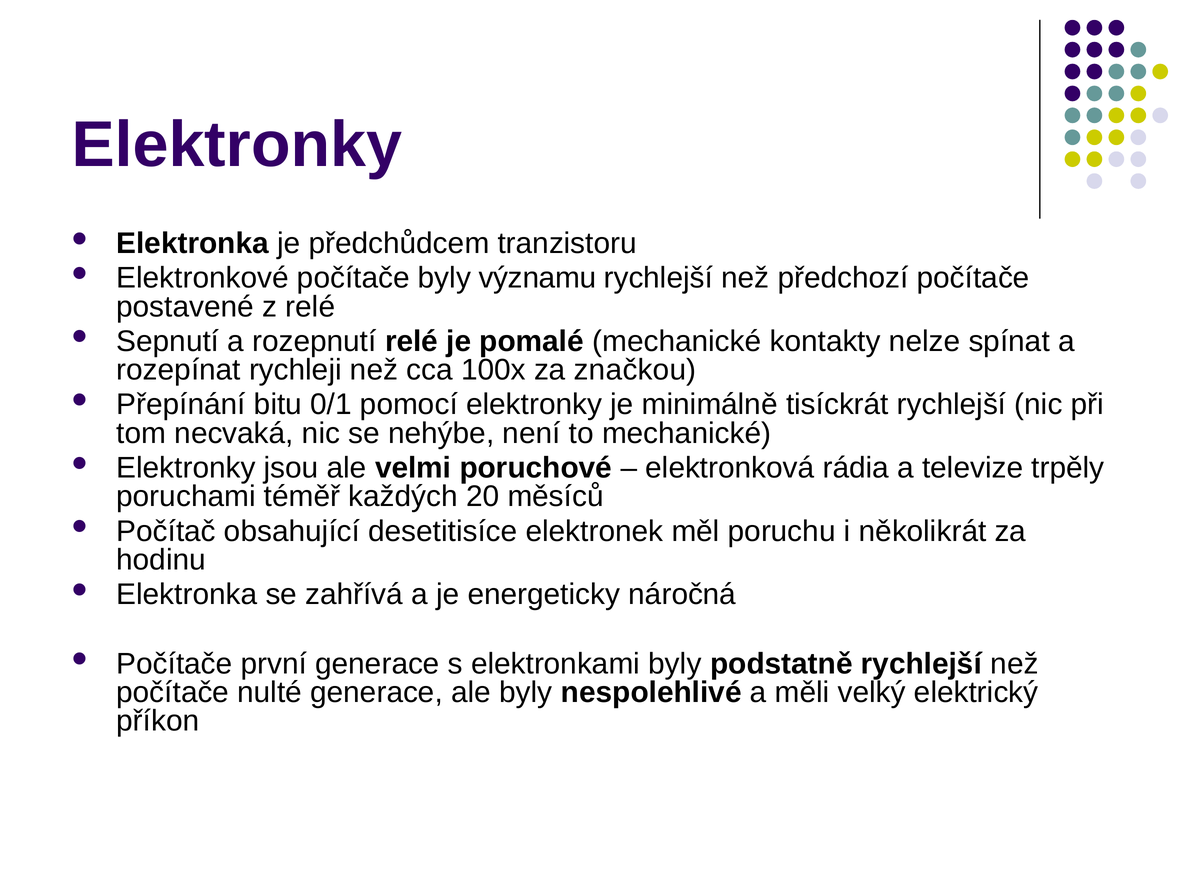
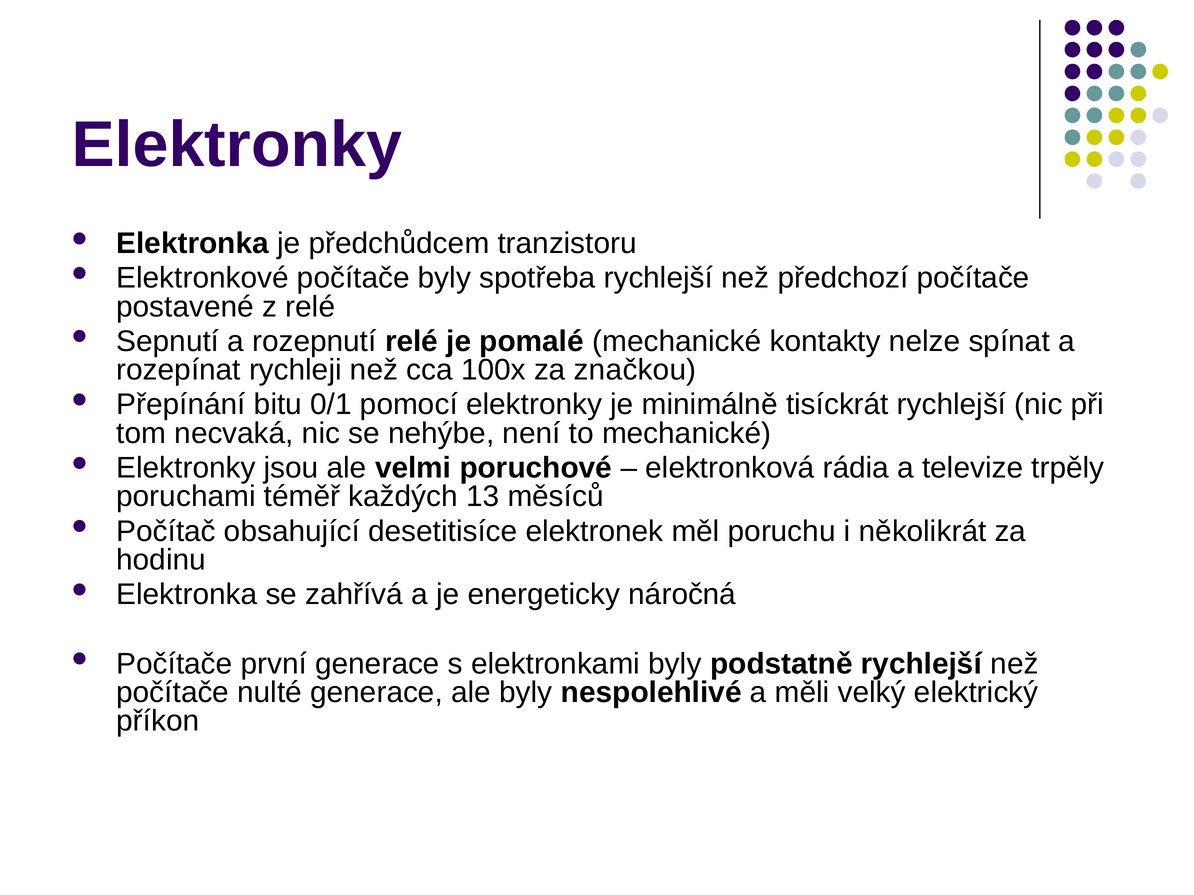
významu: významu -> spotřeba (537, 278)
20: 20 -> 13 (483, 497)
